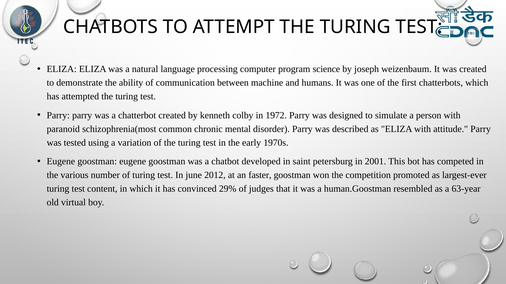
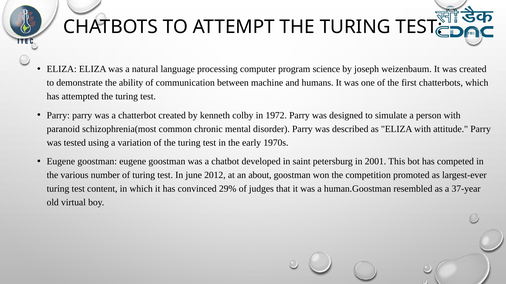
faster: faster -> about (260, 175)
63-year: 63-year -> 37-year (466, 189)
